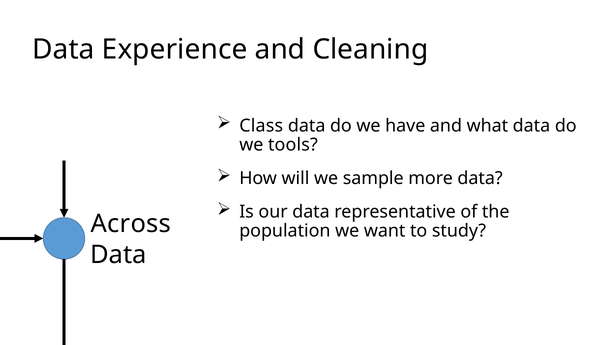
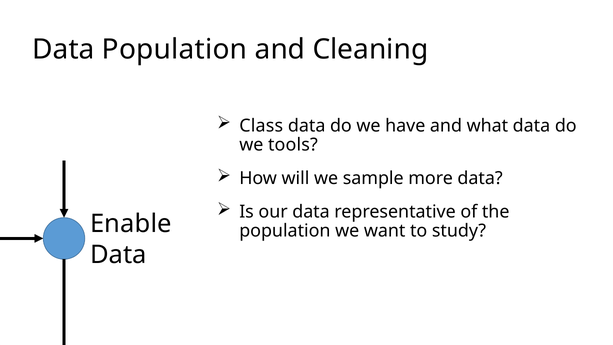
Data Experience: Experience -> Population (175, 49)
Across: Across -> Enable (131, 224)
